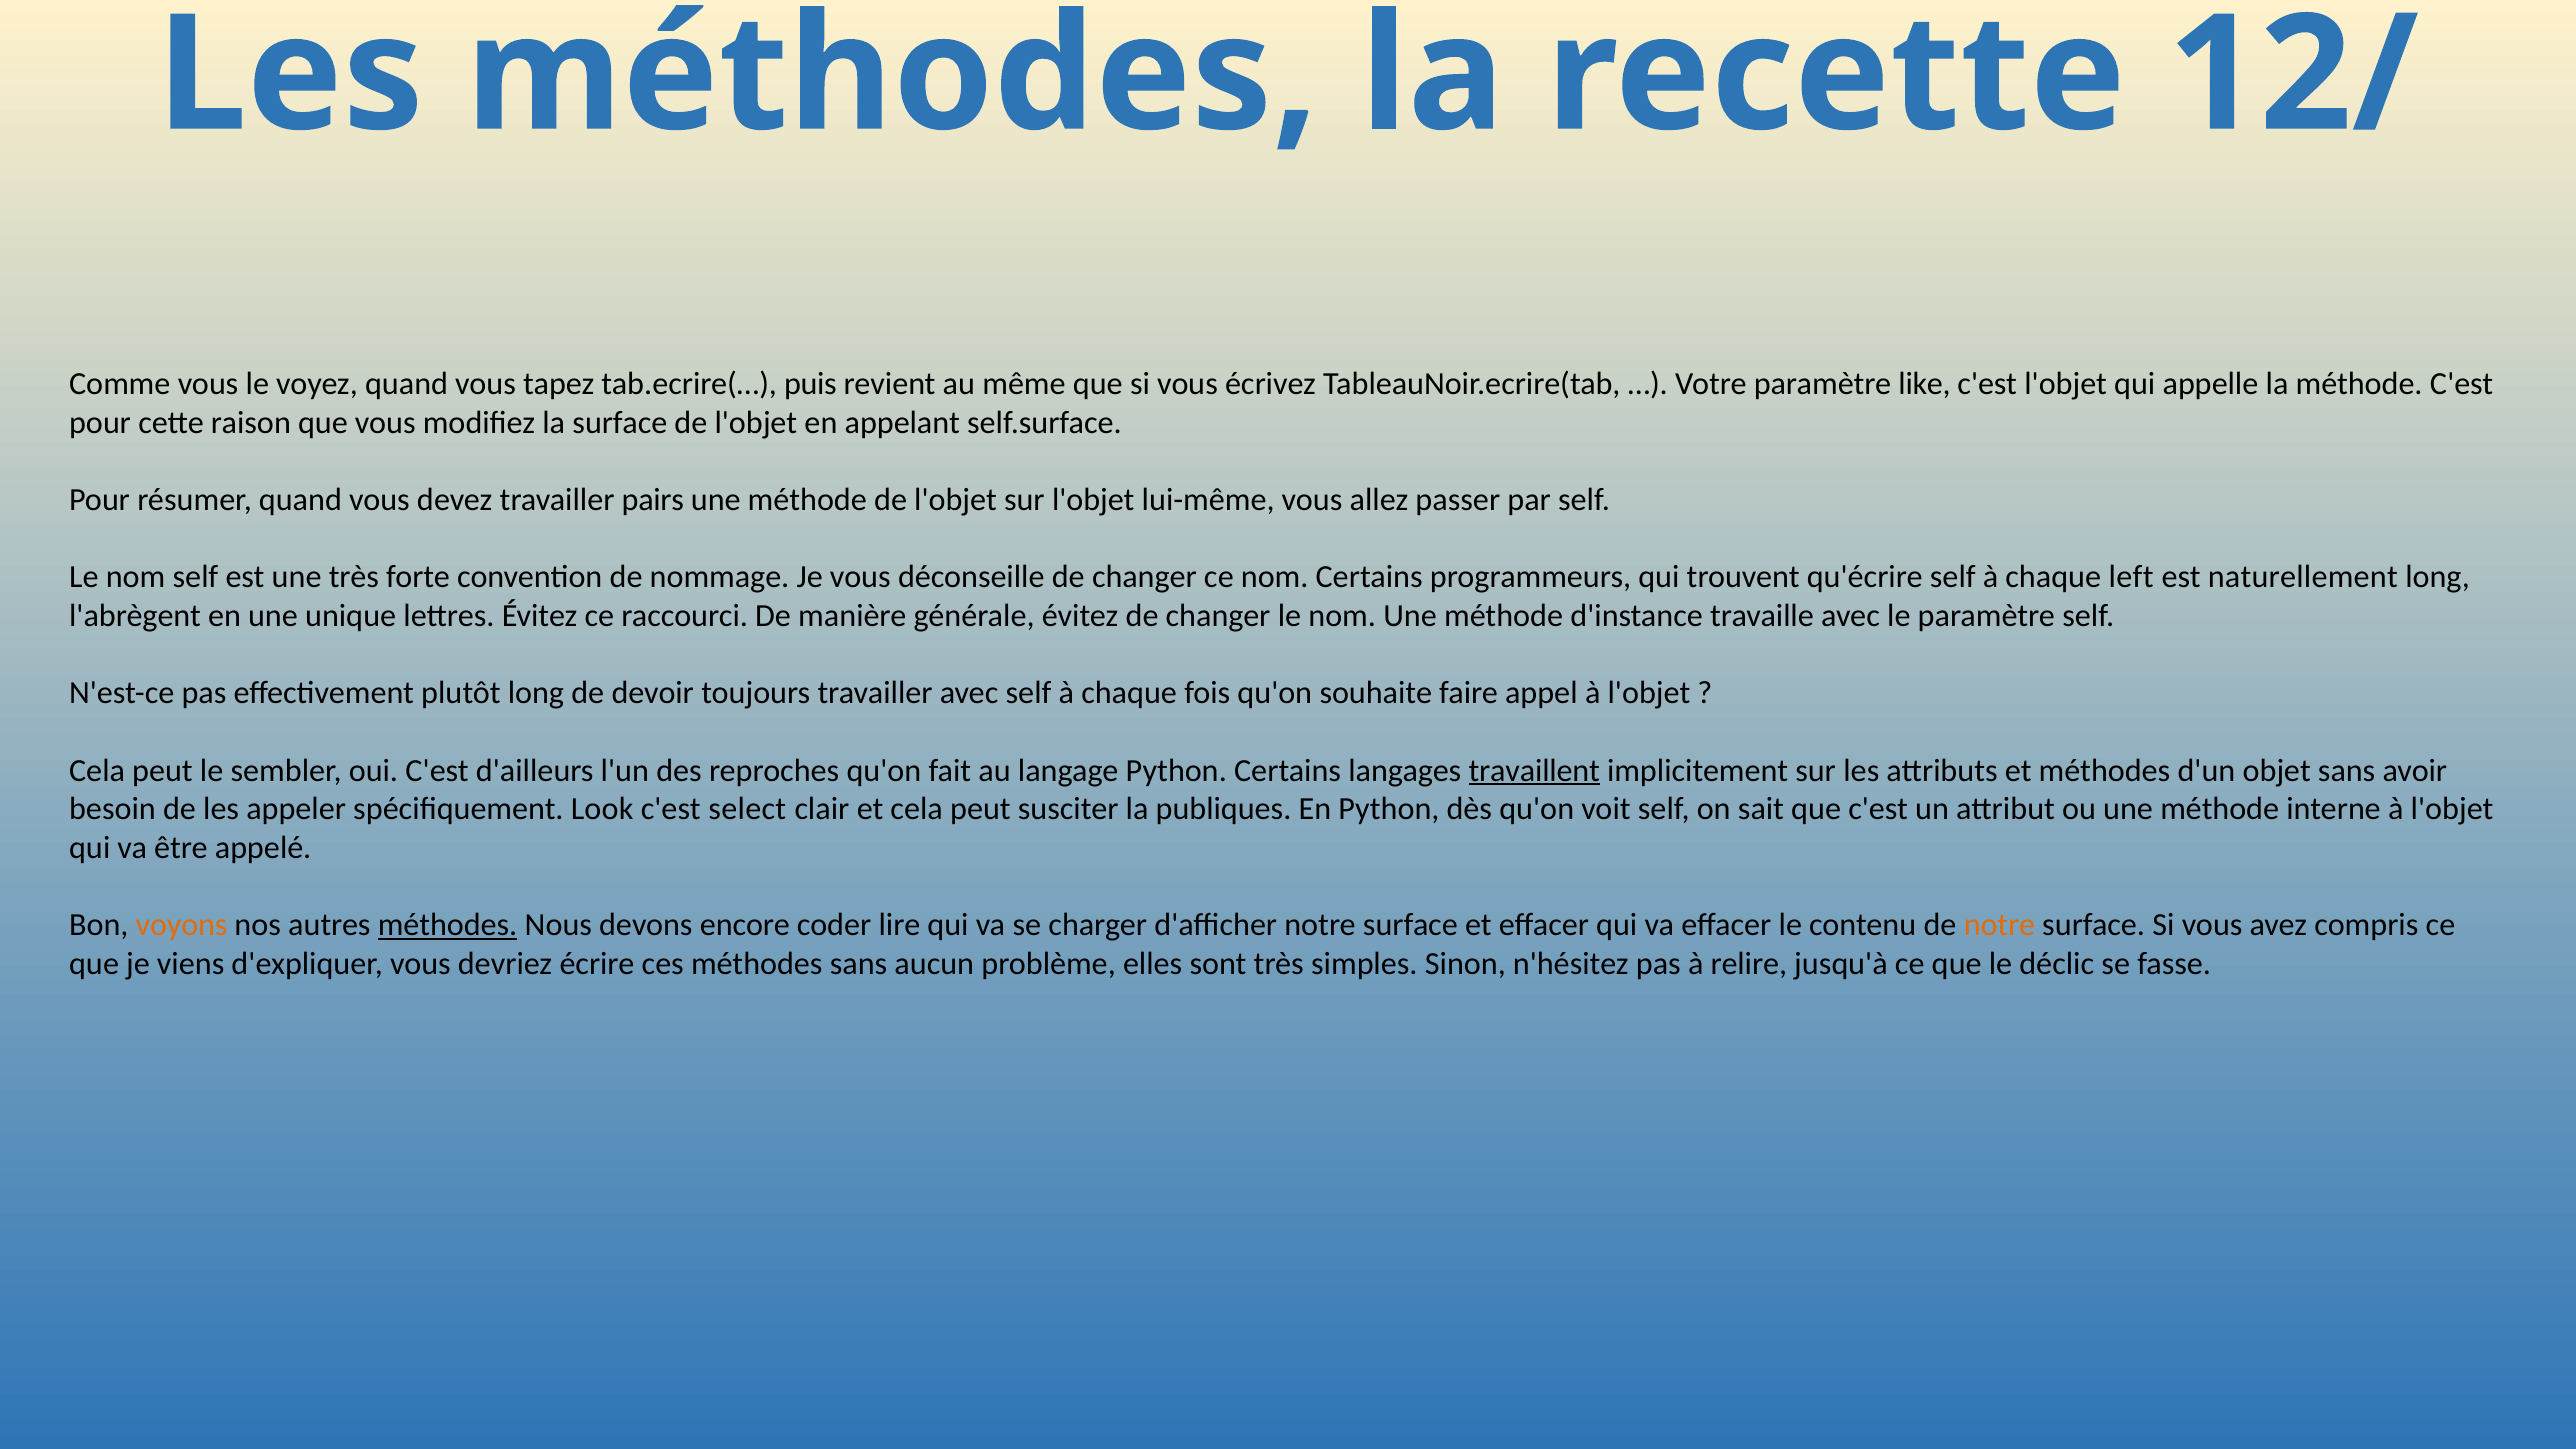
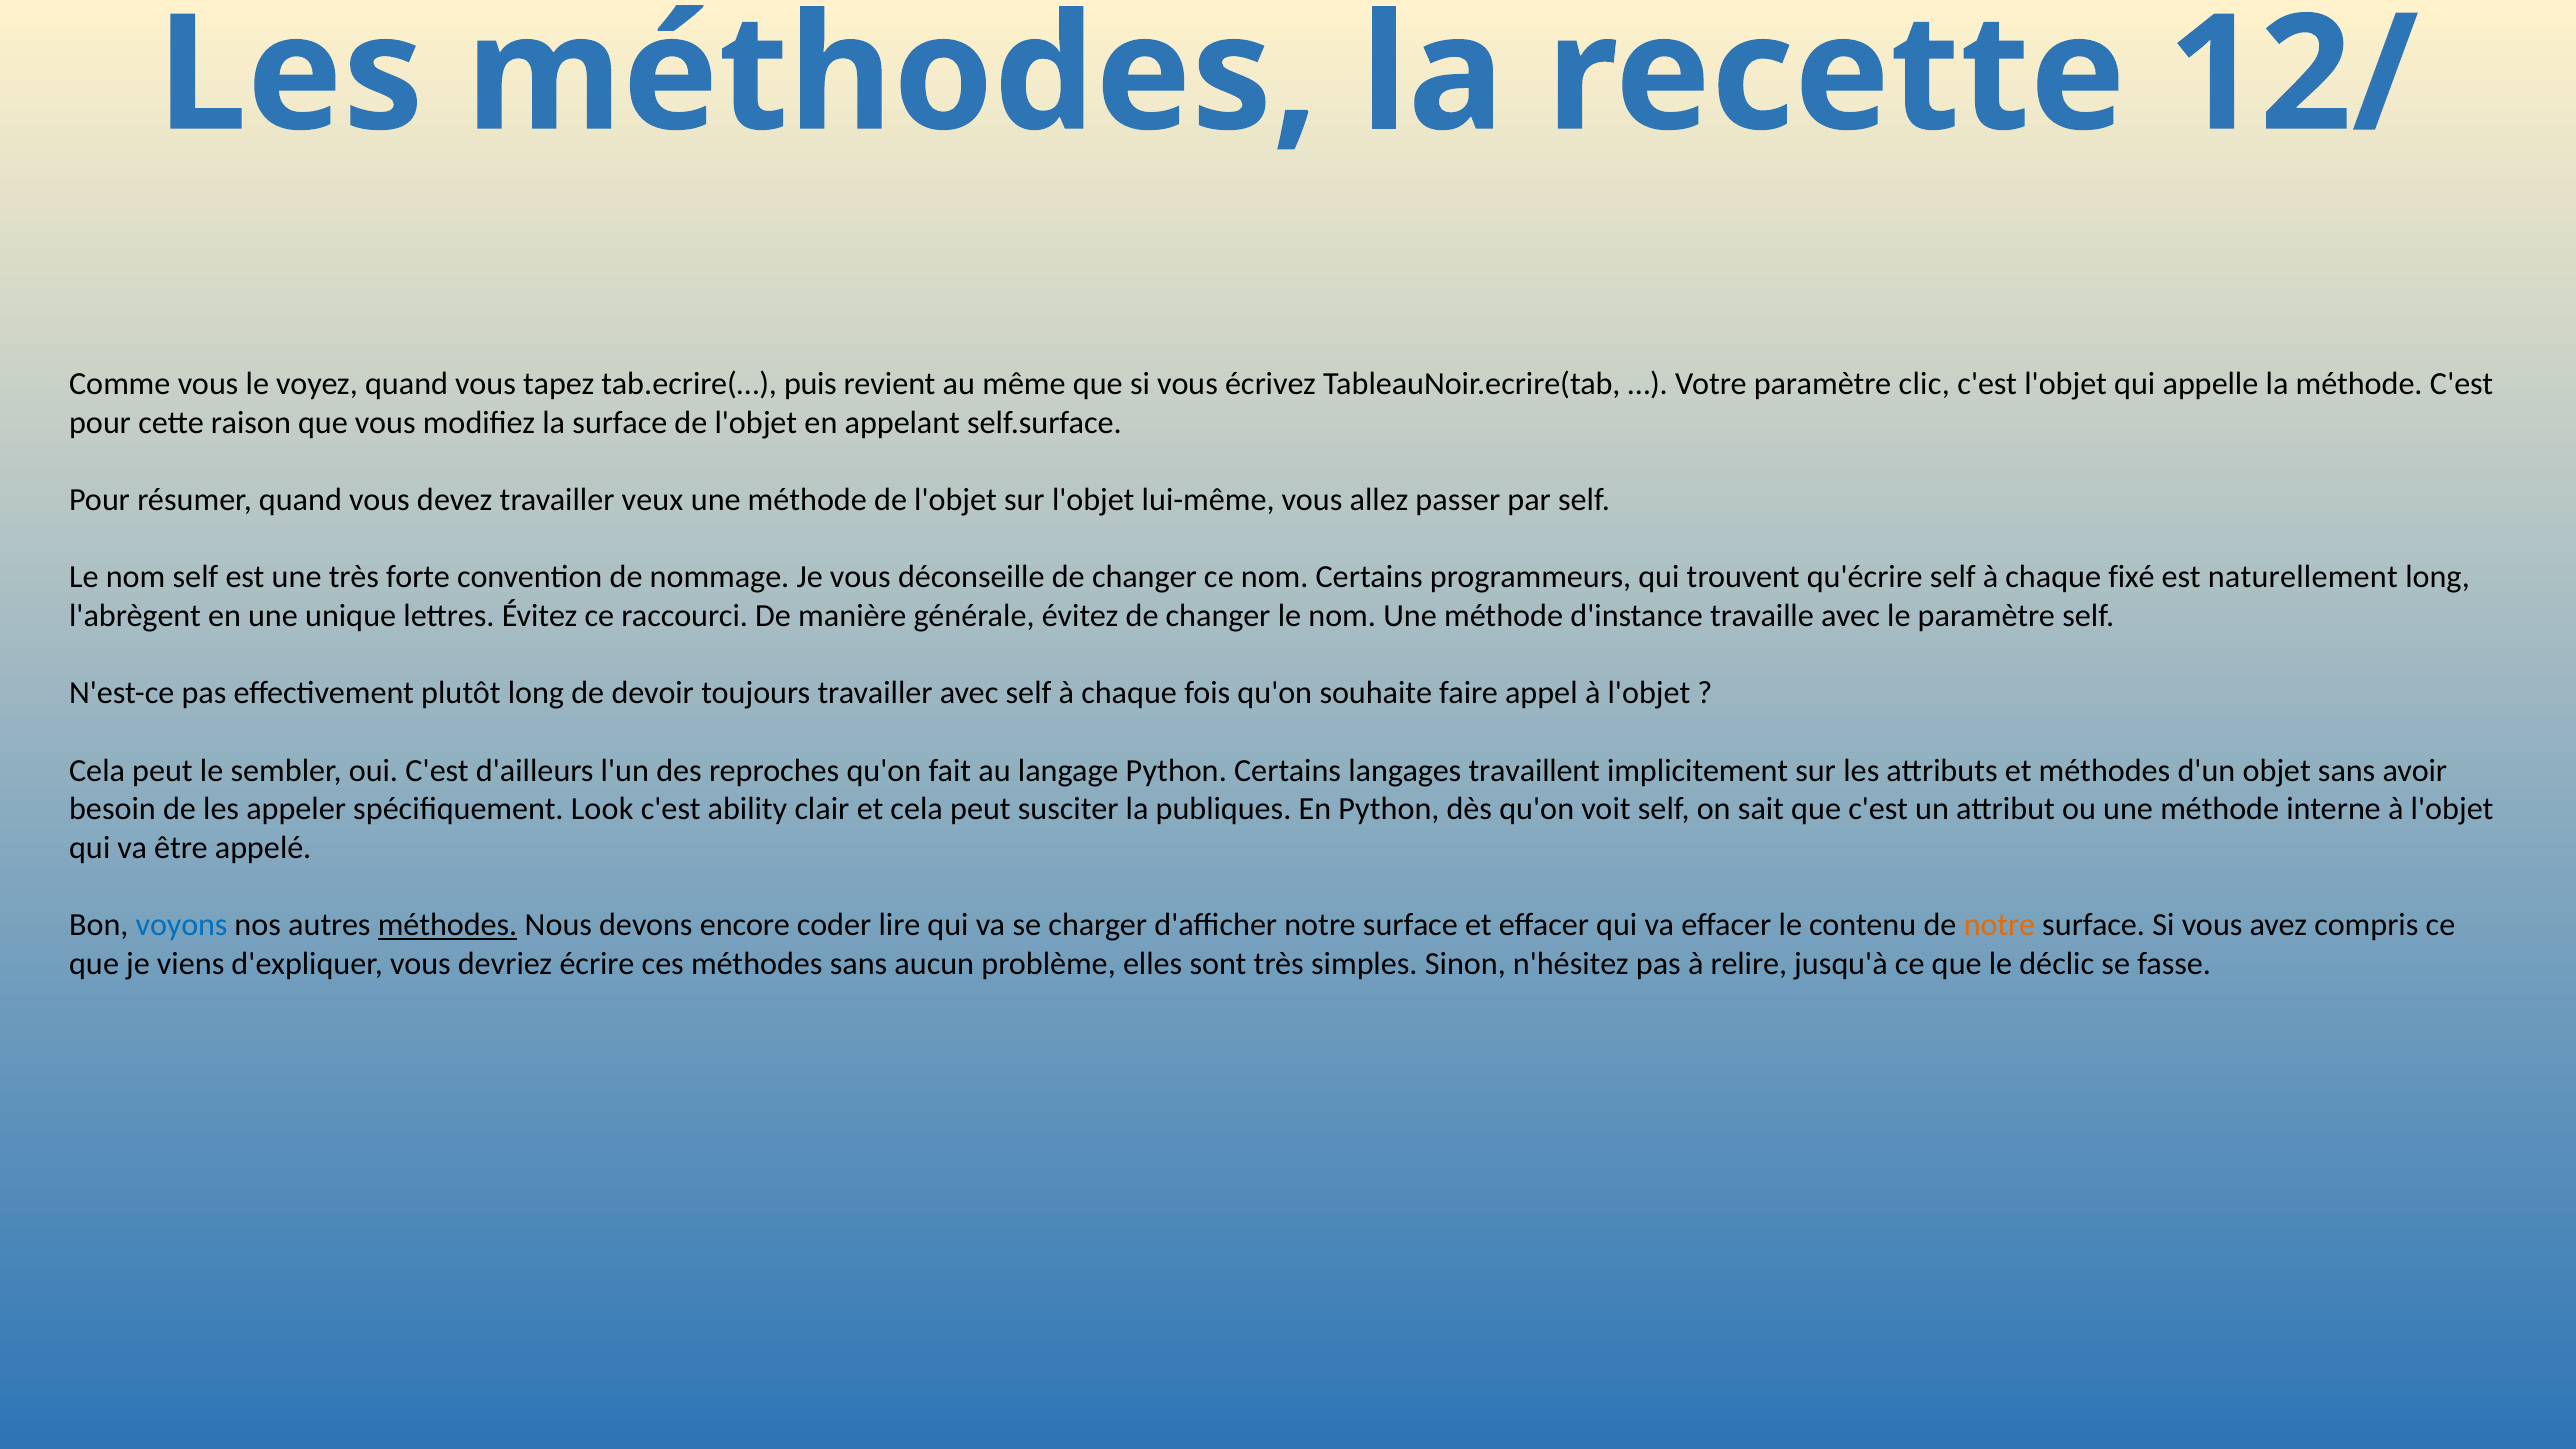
like: like -> clic (1924, 384)
pairs: pairs -> veux (653, 500)
left: left -> fixé (2131, 577)
travaillent underline: present -> none (1534, 770)
select: select -> ability (747, 809)
voyons colour: orange -> blue (182, 925)
